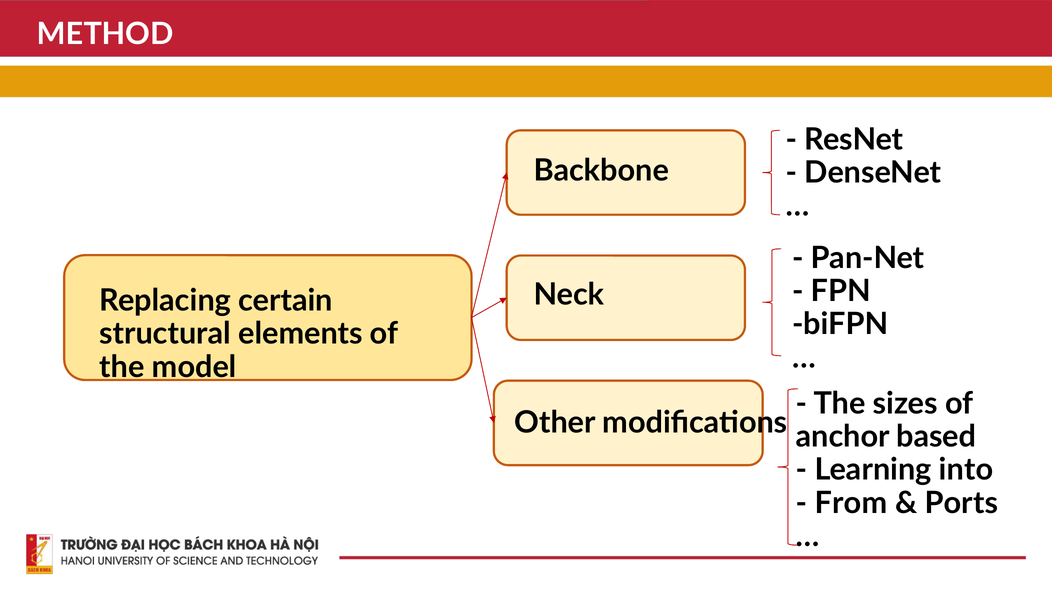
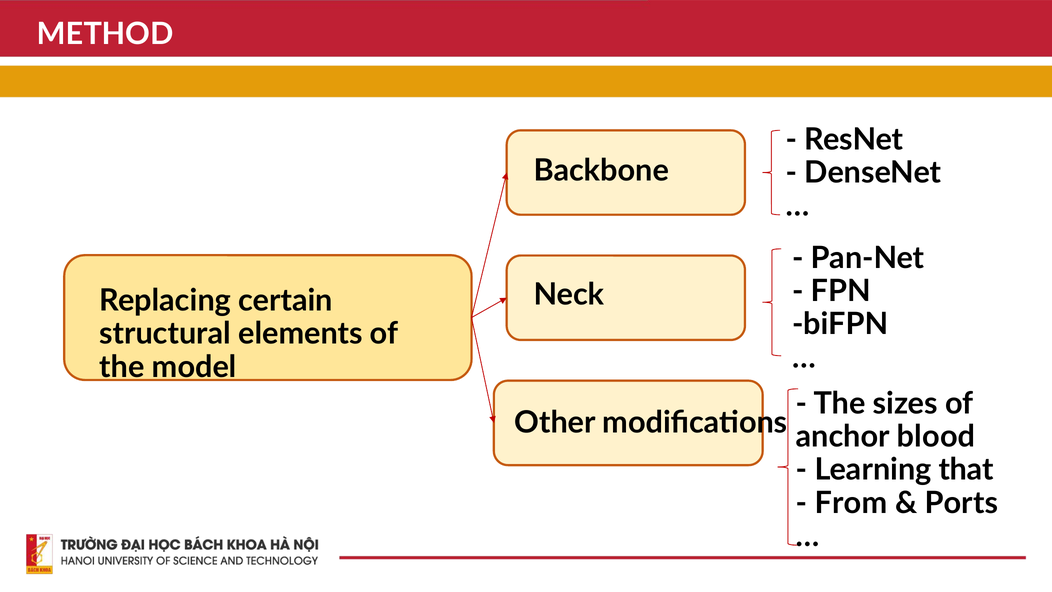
based: based -> blood (936, 436)
into: into -> that (966, 470)
